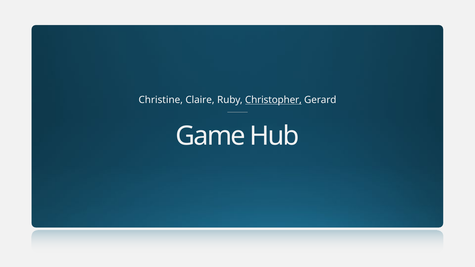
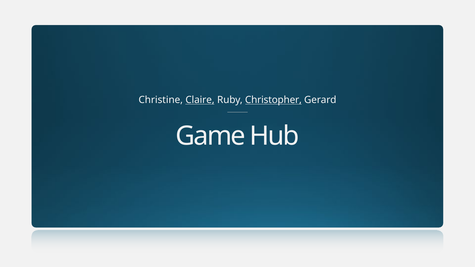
Claire underline: none -> present (200, 100)
